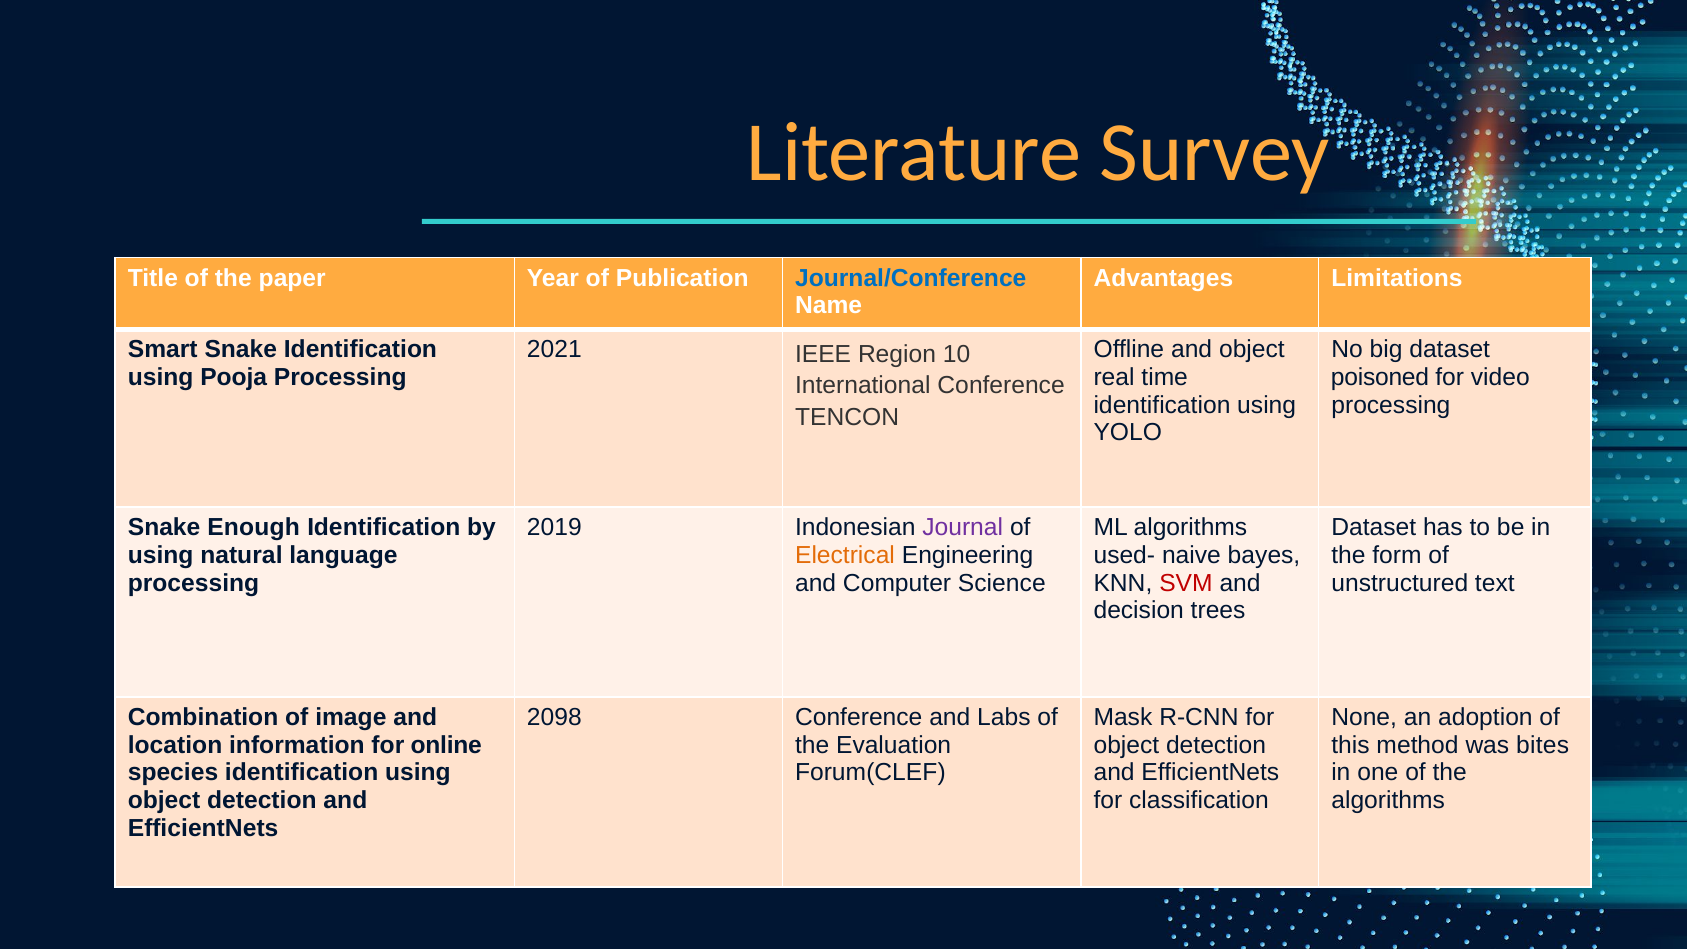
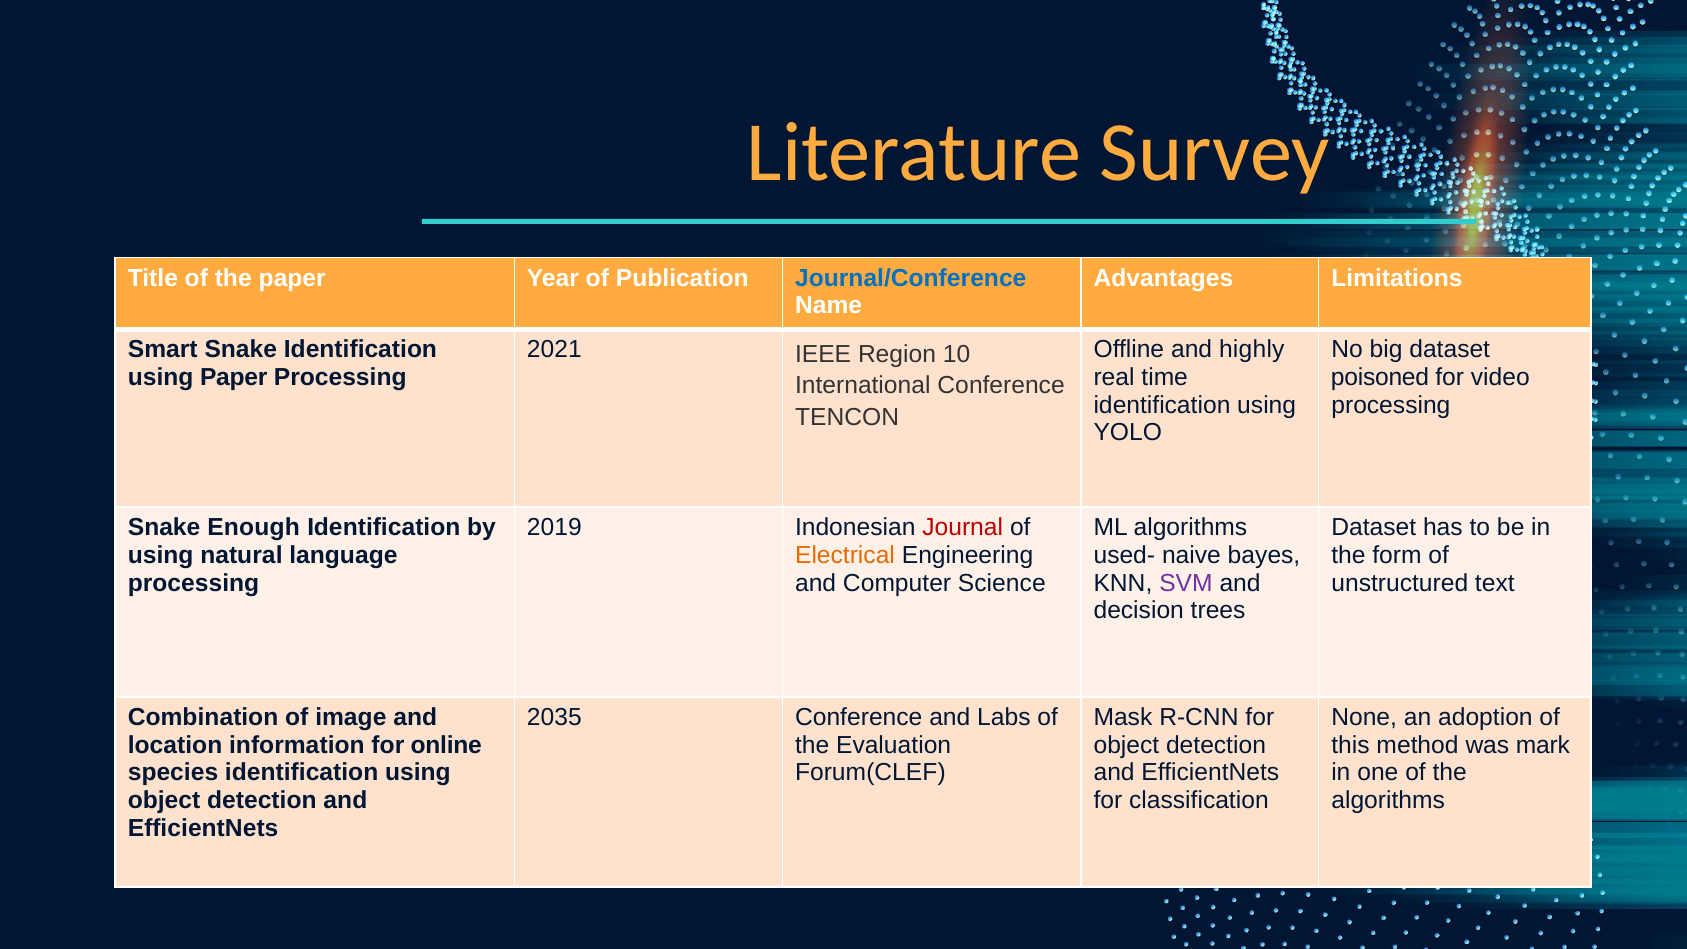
and object: object -> highly (1252, 350)
using Pooja: Pooja -> Paper (234, 377)
Journal colour: purple -> red (963, 528)
SVM colour: red -> purple (1186, 583)
2098: 2098 -> 2035 (554, 717)
bites: bites -> mark (1543, 745)
